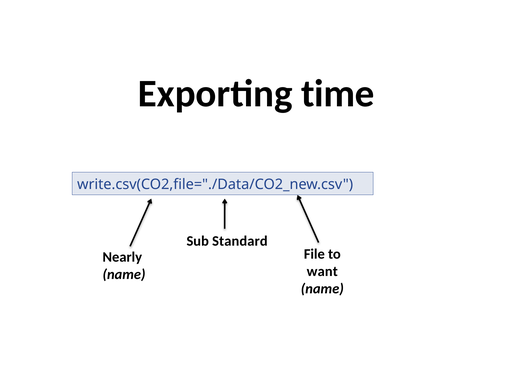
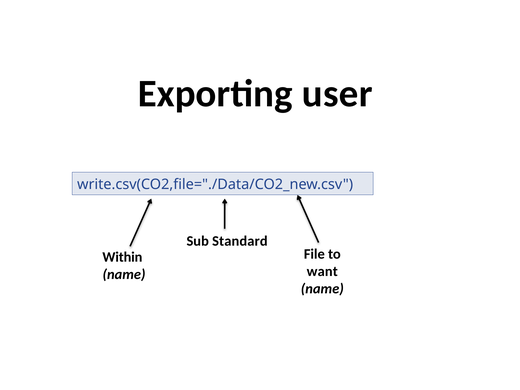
time: time -> user (337, 94)
Nearly: Nearly -> Within (122, 257)
